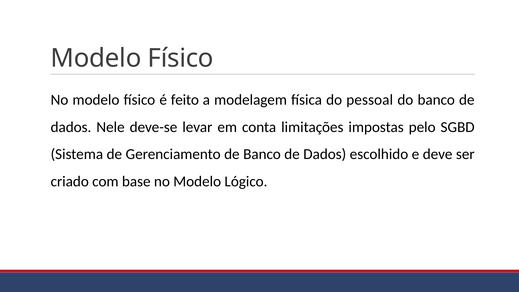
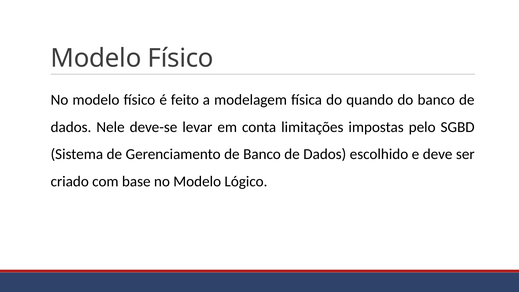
pessoal: pessoal -> quando (370, 100)
